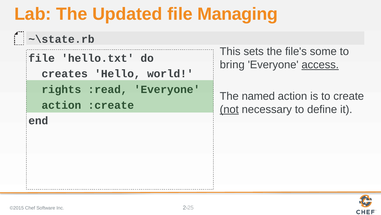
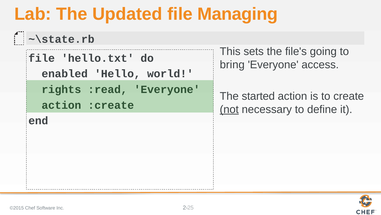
some: some -> going (323, 51)
access underline: present -> none (320, 65)
creates: creates -> enabled (65, 74)
named: named -> started (258, 96)
